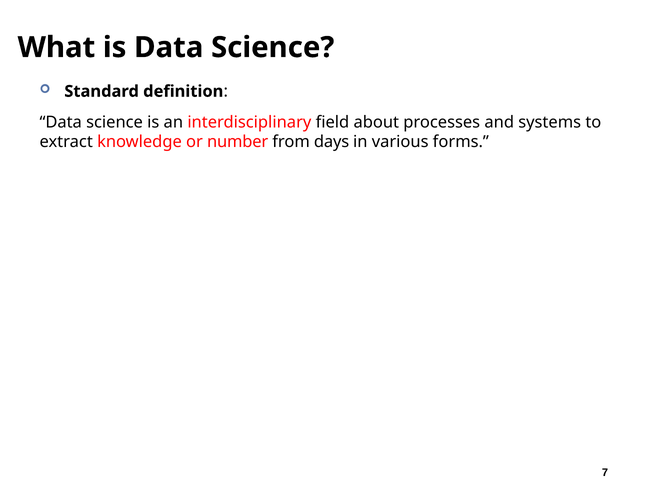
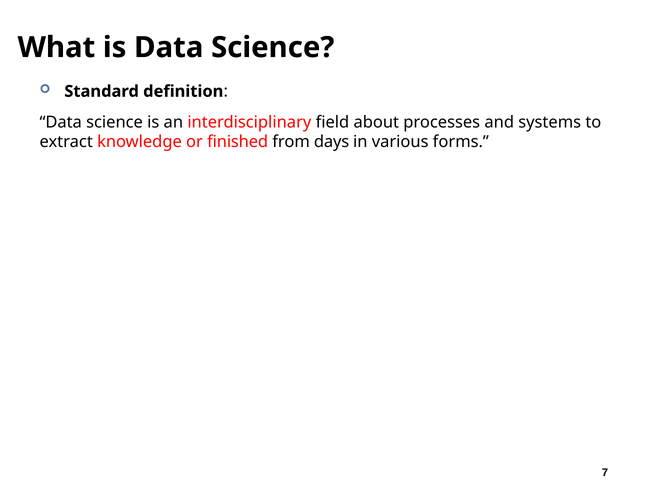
number: number -> finished (238, 142)
